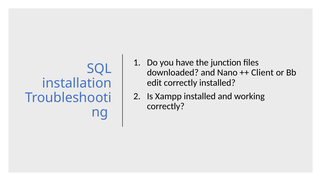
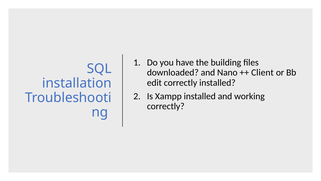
junction: junction -> building (226, 62)
